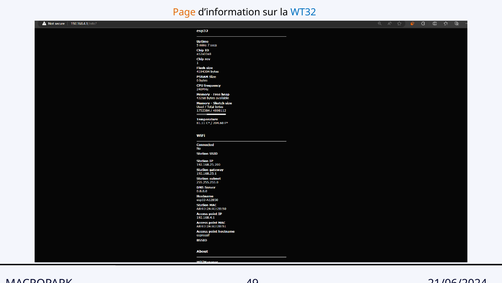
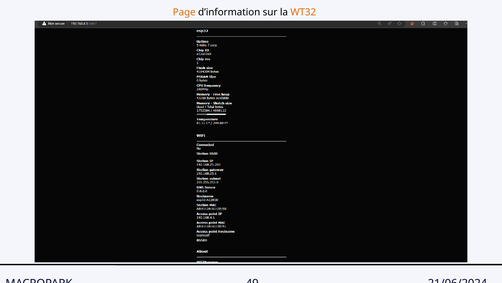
WT32 colour: blue -> orange (303, 12)
